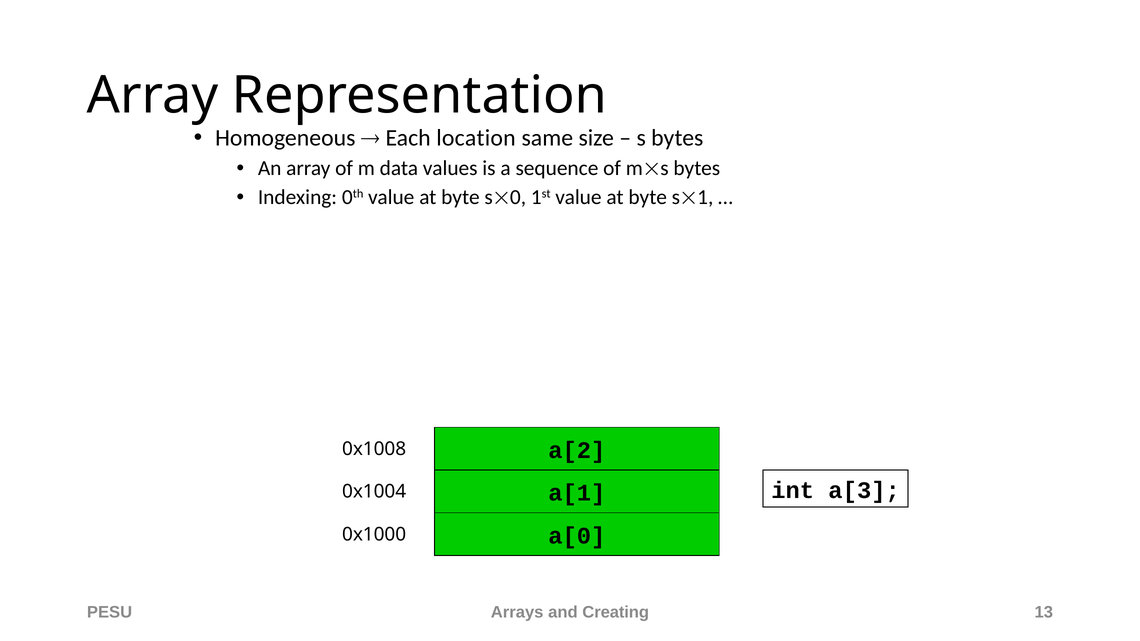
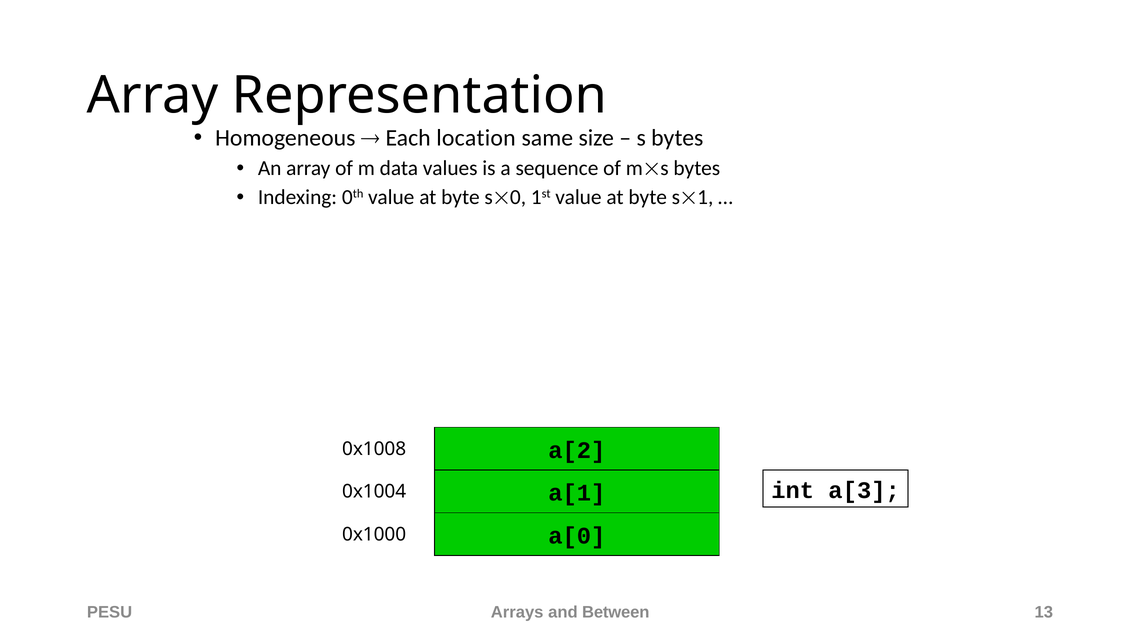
Creating: Creating -> Between (616, 613)
